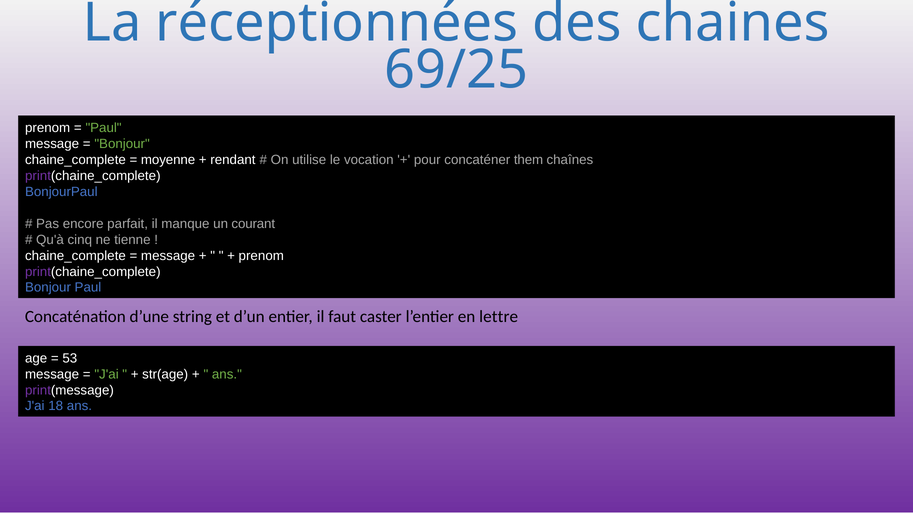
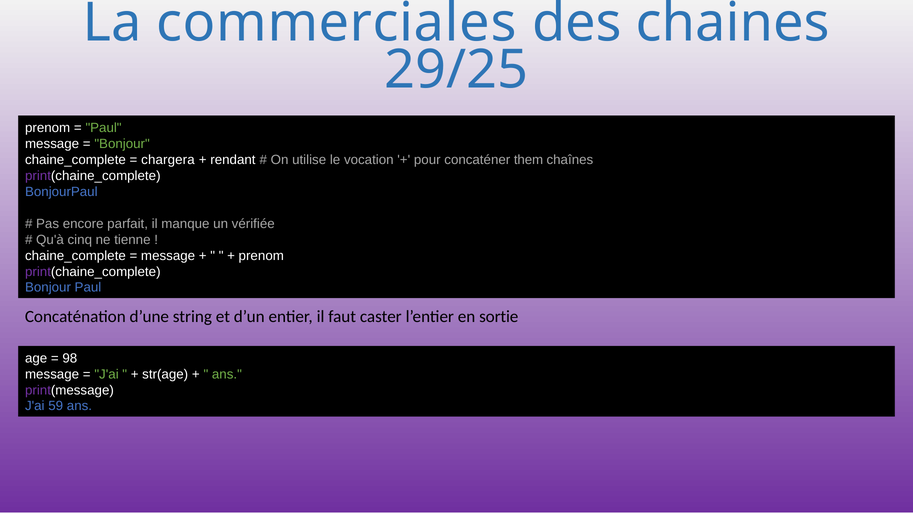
réceptionnées: réceptionnées -> commerciales (336, 23)
69/25: 69/25 -> 29/25 (456, 70)
moyenne: moyenne -> chargera (168, 160)
courant: courant -> vérifiée (253, 224)
lettre: lettre -> sortie (499, 317)
53: 53 -> 98 (70, 359)
18: 18 -> 59 (56, 407)
